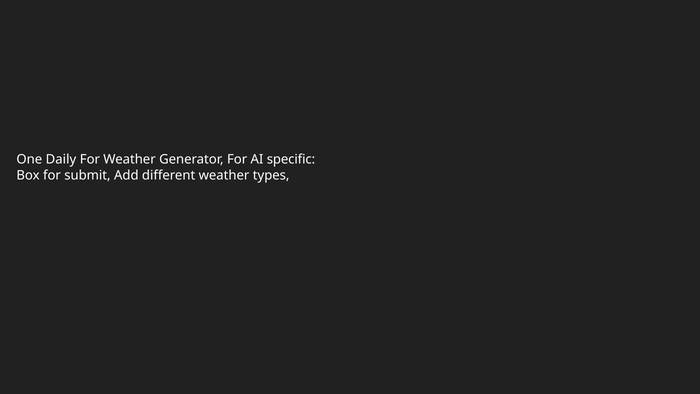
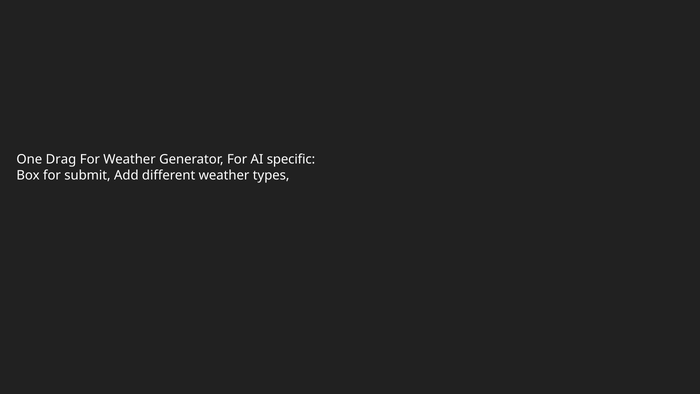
Daily: Daily -> Drag (61, 159)
